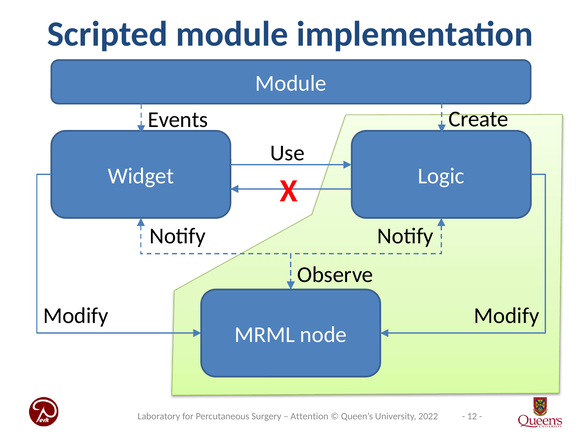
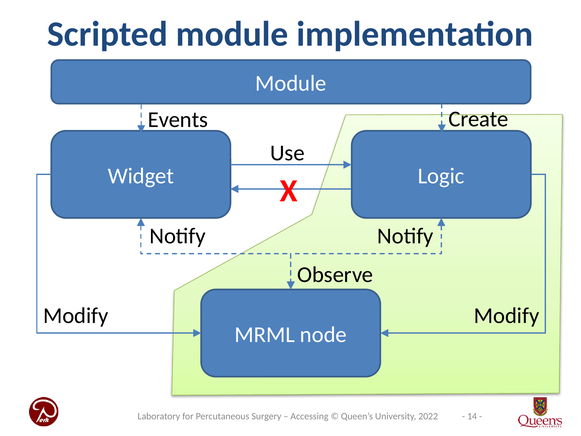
12: 12 -> 14 (472, 416)
Attention: Attention -> Accessing (310, 416)
